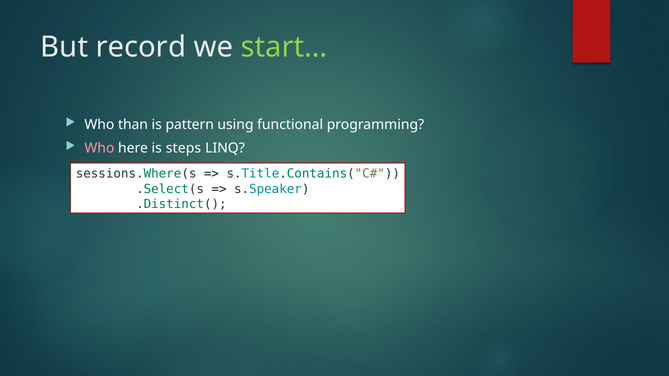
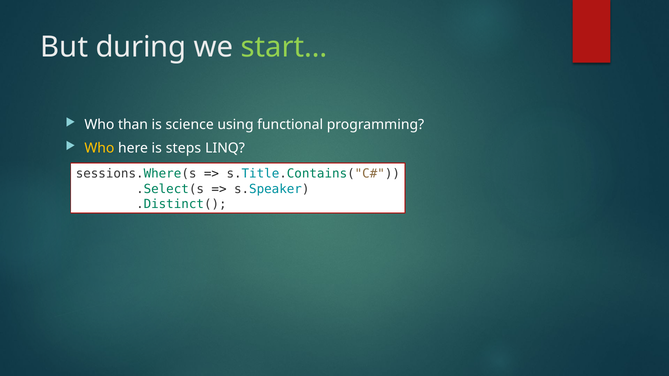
record: record -> during (141, 47)
pattern: pattern -> science (190, 125)
Who colour: pink -> yellow (99, 148)
